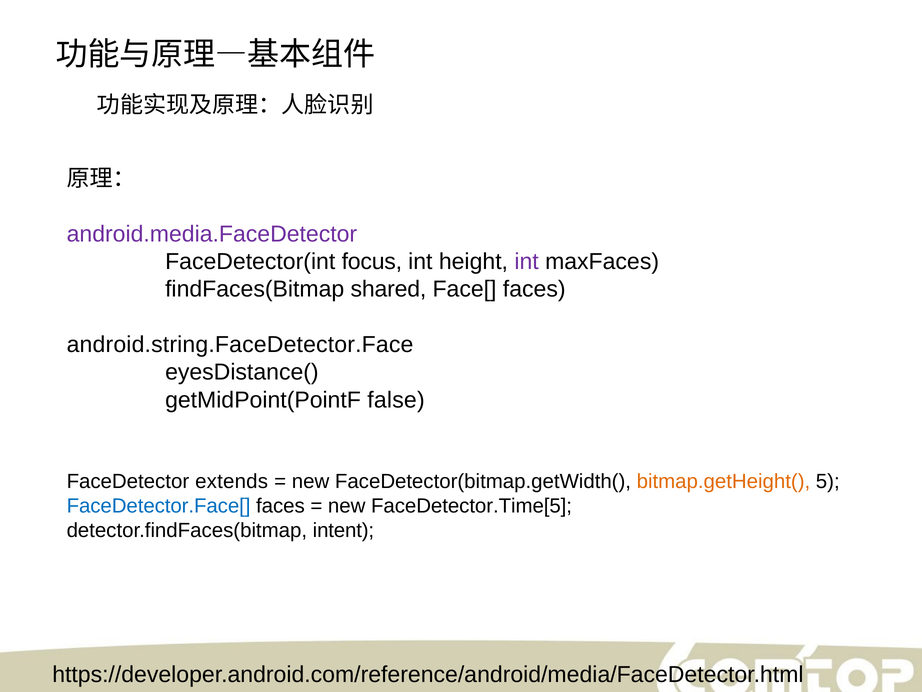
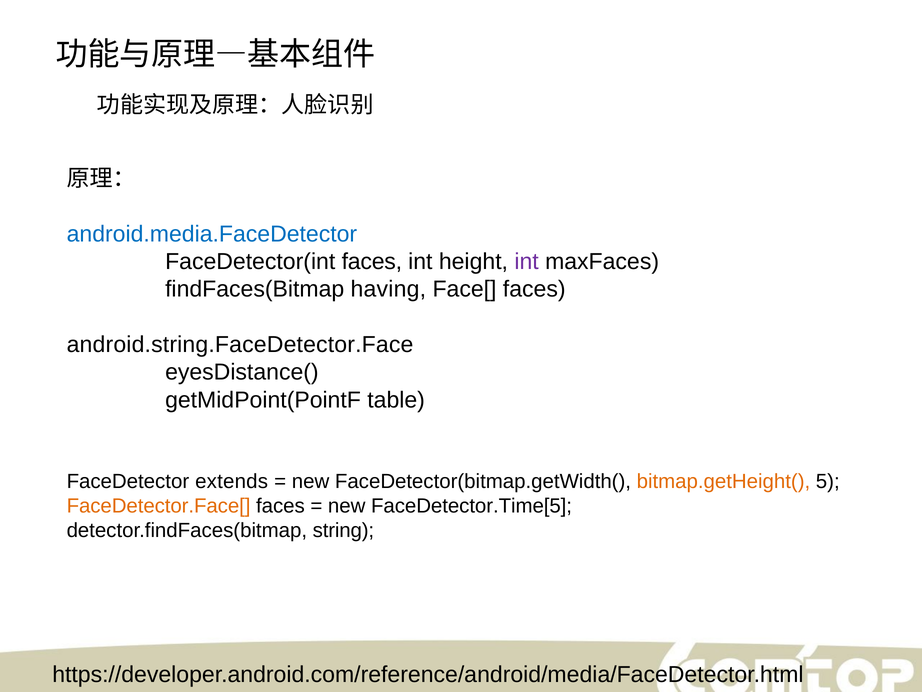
android.media.FaceDetector colour: purple -> blue (212, 234)
FaceDetector(int focus: focus -> faces (372, 261)
shared: shared -> having (388, 289)
false: false -> table (396, 400)
FaceDetector.Face[ colour: blue -> orange (159, 506)
intent: intent -> string (343, 530)
